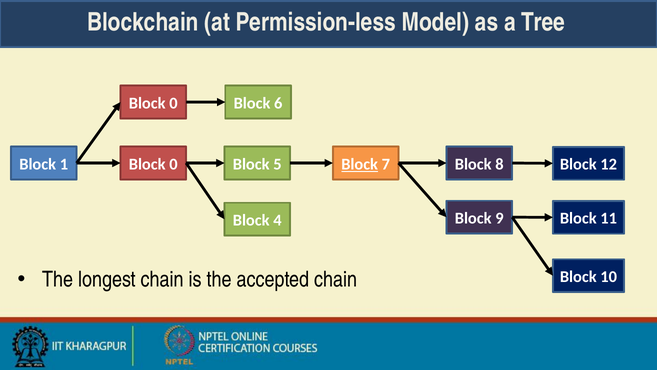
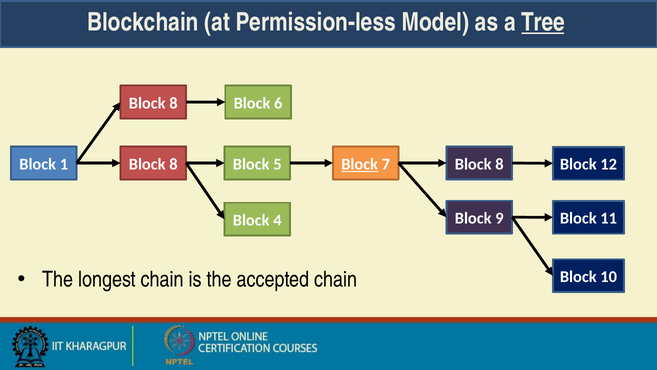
Tree underline: none -> present (543, 22)
0: 0 -> 8 (173, 103)
1 Block 0: 0 -> 8 (173, 164)
